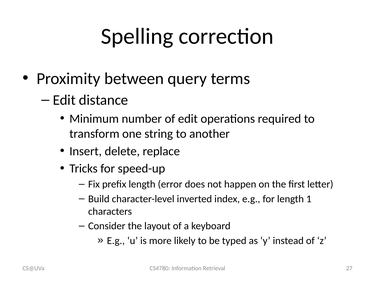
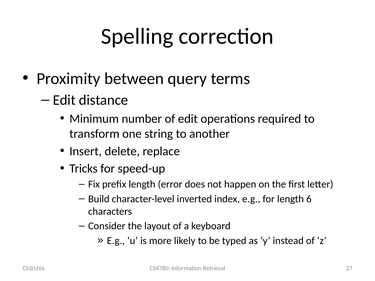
1: 1 -> 6 (309, 199)
